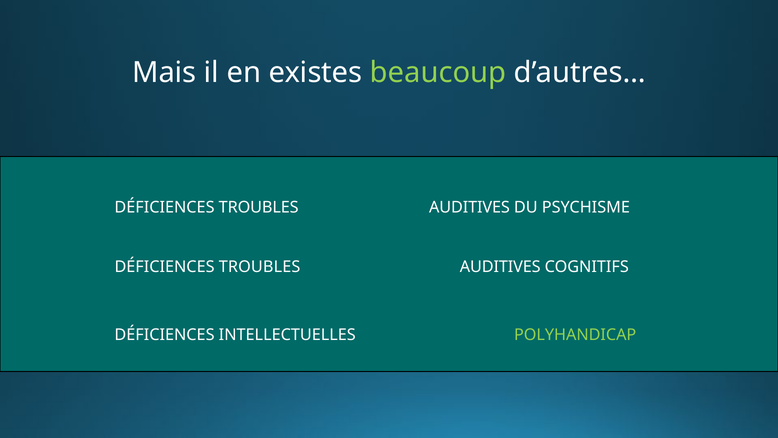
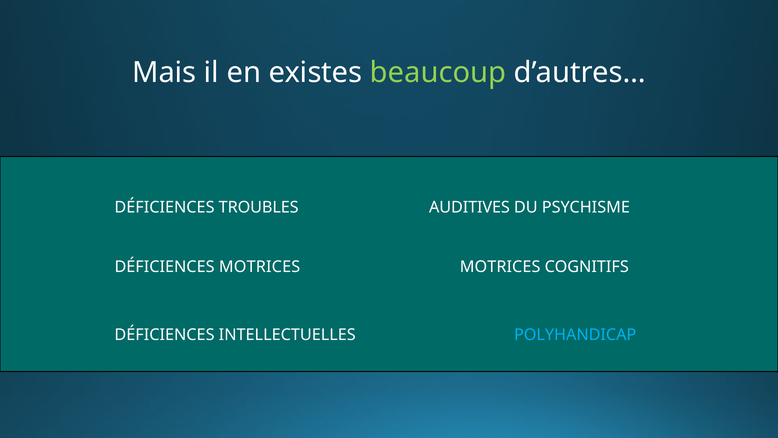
TROUBLES: TROUBLES -> MOTRICES (260, 266)
AUDITIVES: AUDITIVES -> MOTRICES (500, 267)
POLYHANDICAP colour: light green -> light blue (575, 334)
